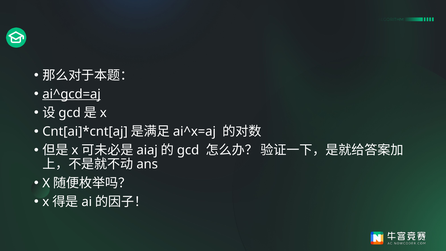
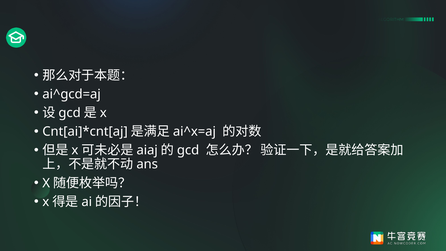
ai^gcd=aj underline: present -> none (72, 94)
